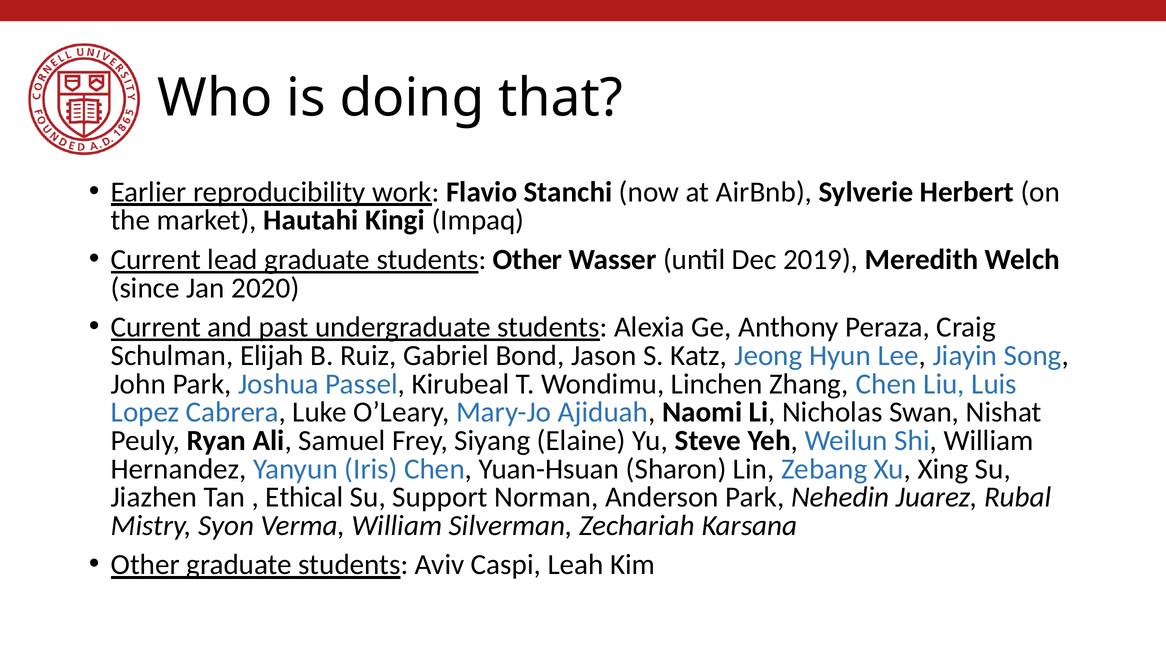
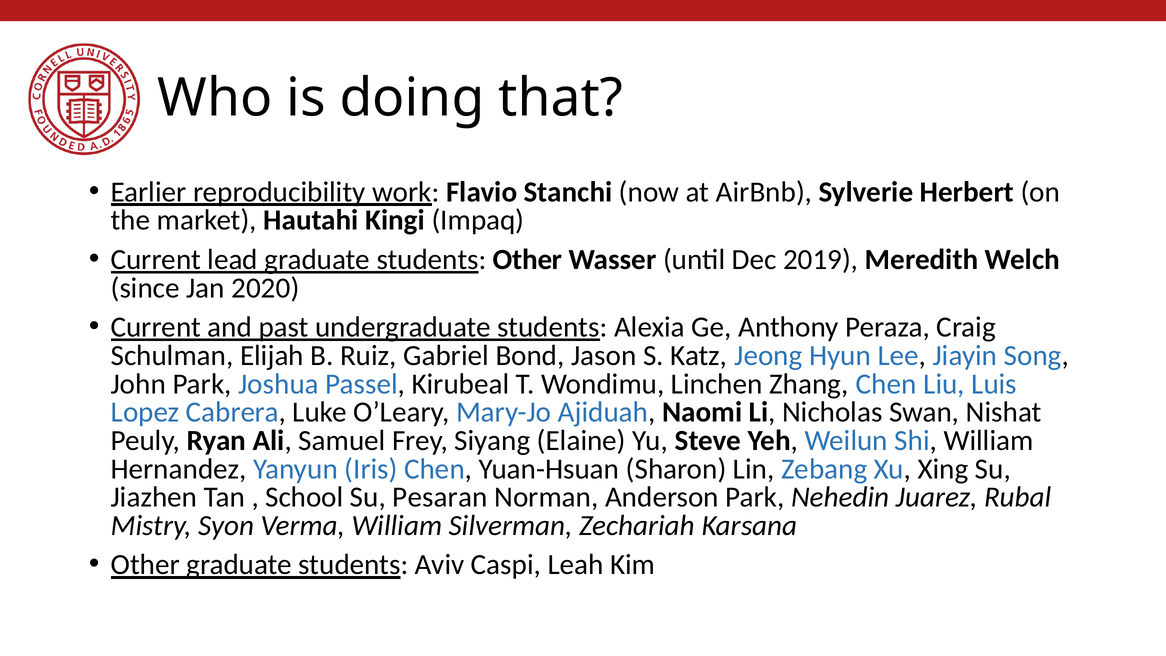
Ethical: Ethical -> School (304, 497)
Support: Support -> Pesaran (440, 497)
